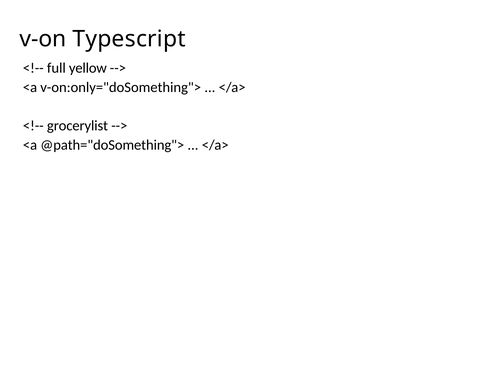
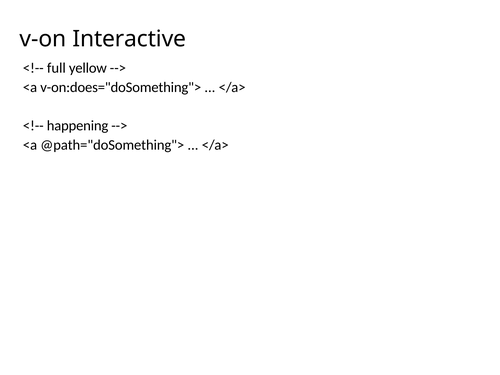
Typescript: Typescript -> Interactive (129, 39)
v-on:only="doSomething">: v-on:only="doSomething"> -> v-on:does="doSomething"> (121, 87)
grocerylist: grocerylist -> happening (78, 126)
